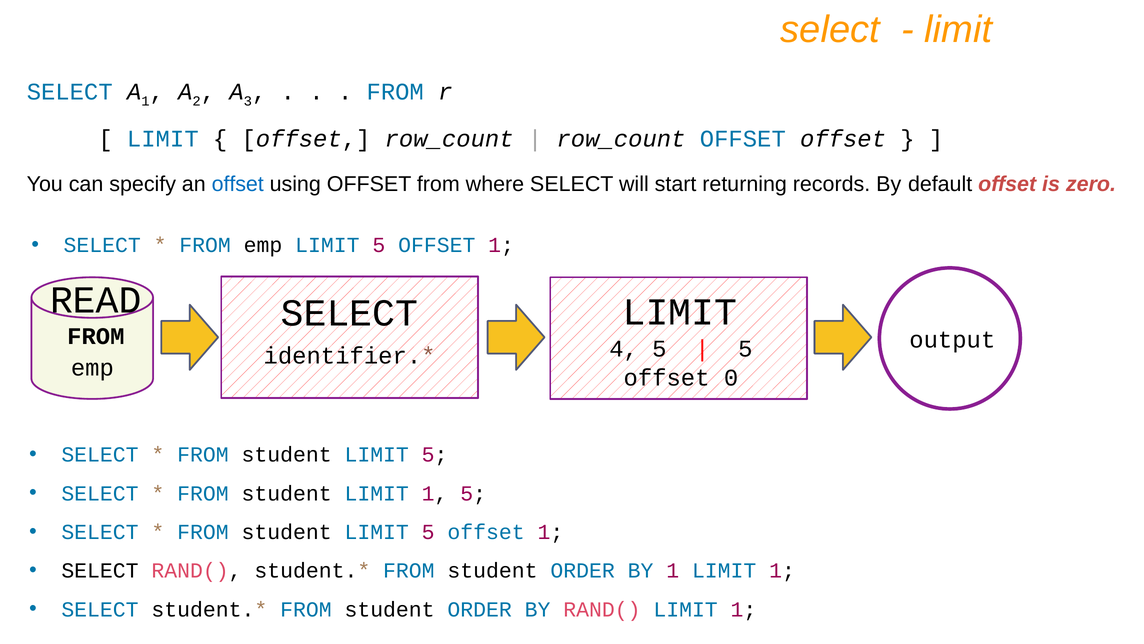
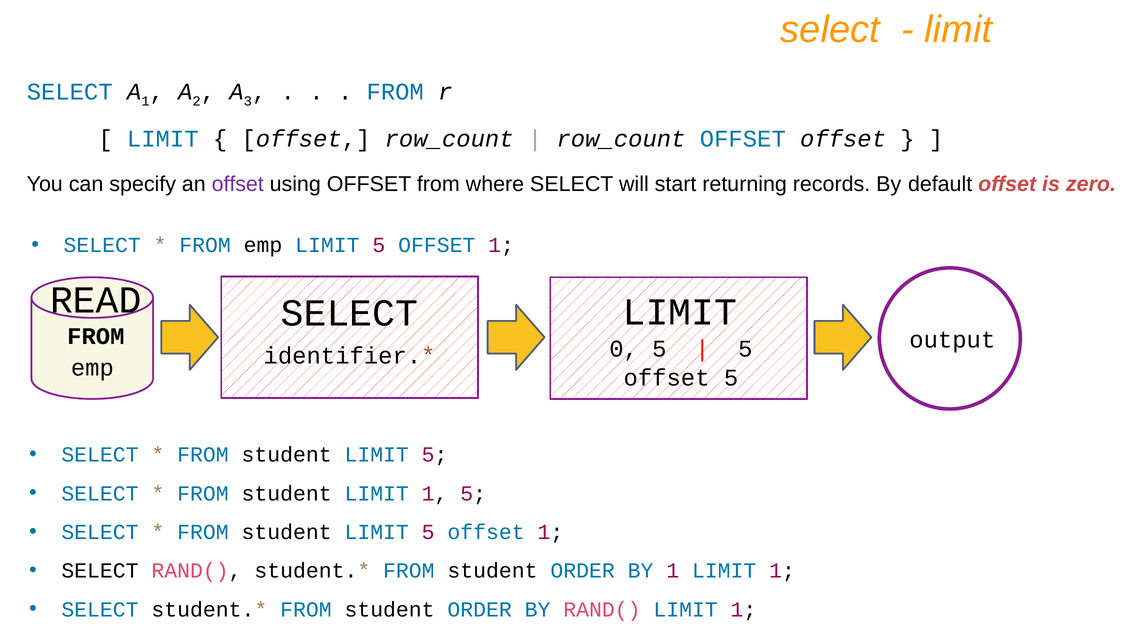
offset colour: blue -> purple (238, 184)
4: 4 -> 0 (624, 349)
offset 0: 0 -> 5 (731, 377)
